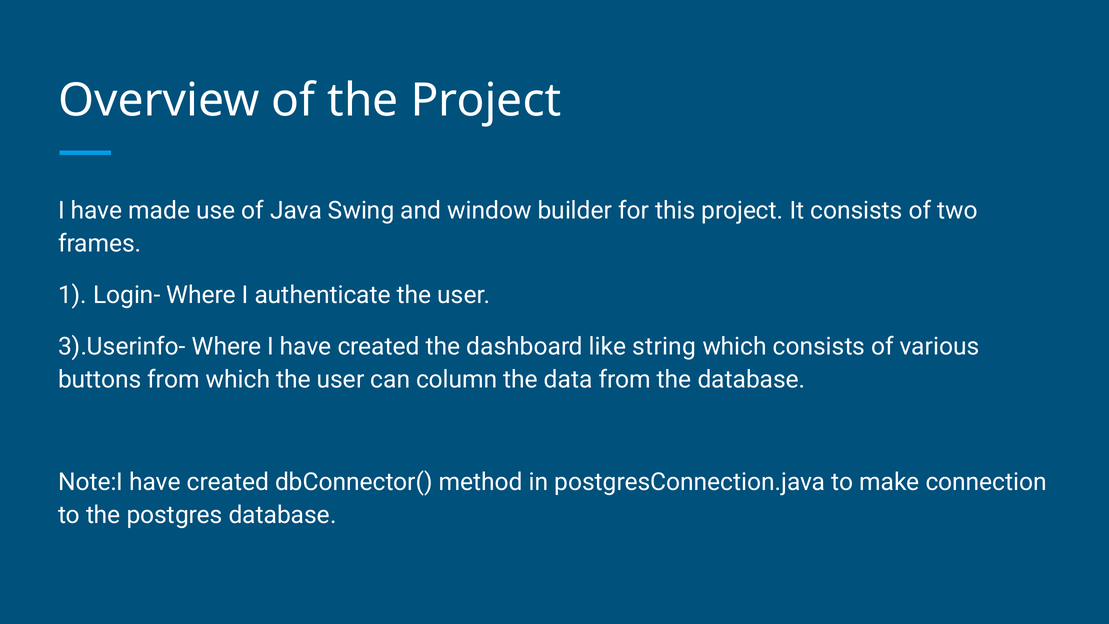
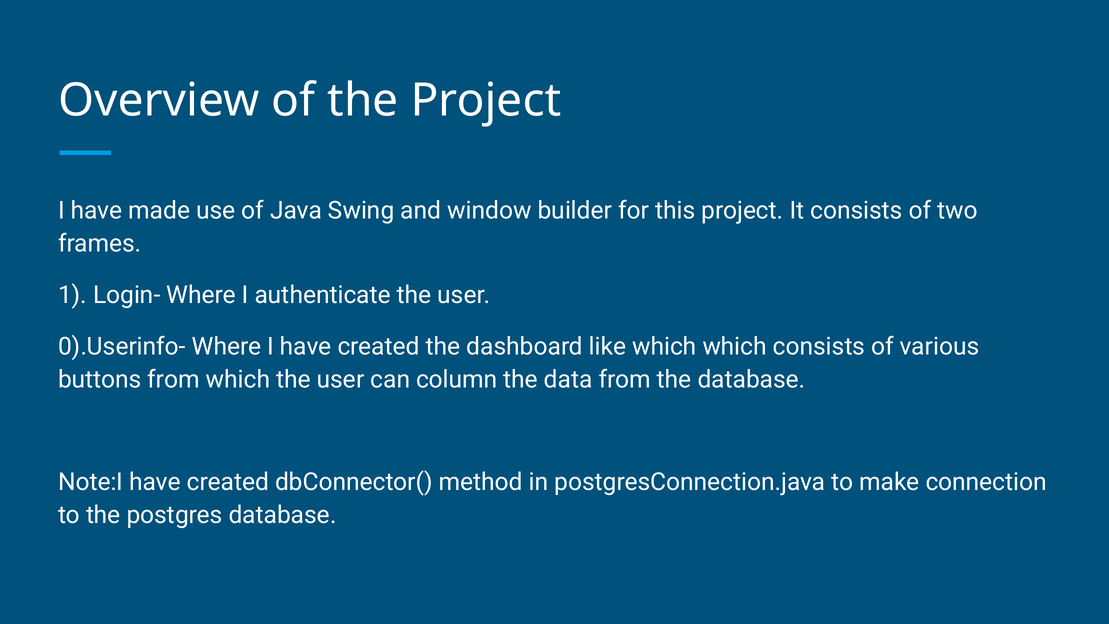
3).Userinfo-: 3).Userinfo- -> 0).Userinfo- (122, 346)
like string: string -> which (664, 346)
